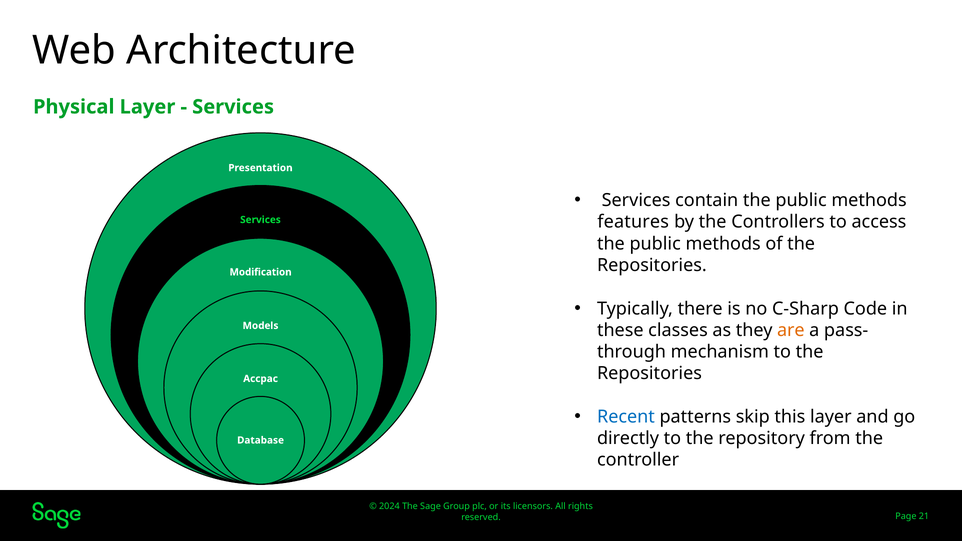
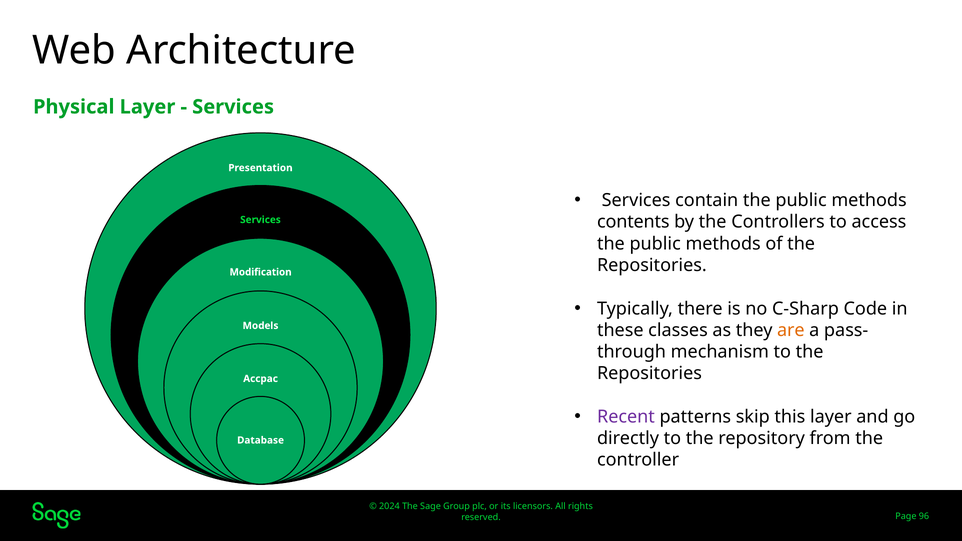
features: features -> contents (633, 222)
Recent colour: blue -> purple (626, 417)
21: 21 -> 96 (924, 516)
